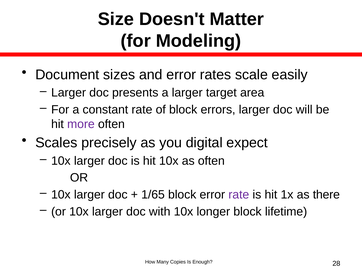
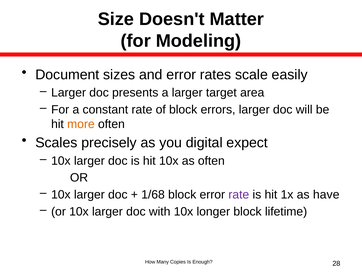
more colour: purple -> orange (81, 124)
1/65: 1/65 -> 1/68 (153, 194)
there: there -> have (326, 194)
